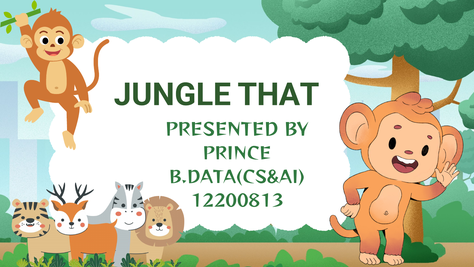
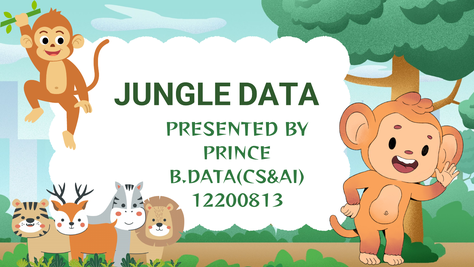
THAT: THAT -> DATA (278, 95)
